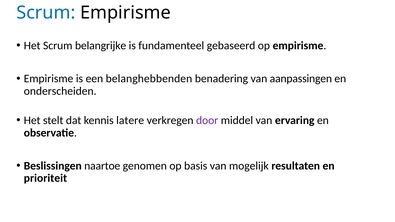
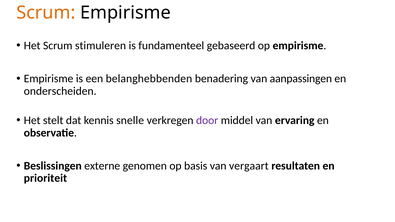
Scrum colour: blue -> orange (46, 13)
belangrijke: belangrijke -> stimuleren (101, 46)
latere: latere -> snelle (130, 120)
naartoe: naartoe -> externe (102, 166)
mogelijk: mogelijk -> vergaart (249, 166)
